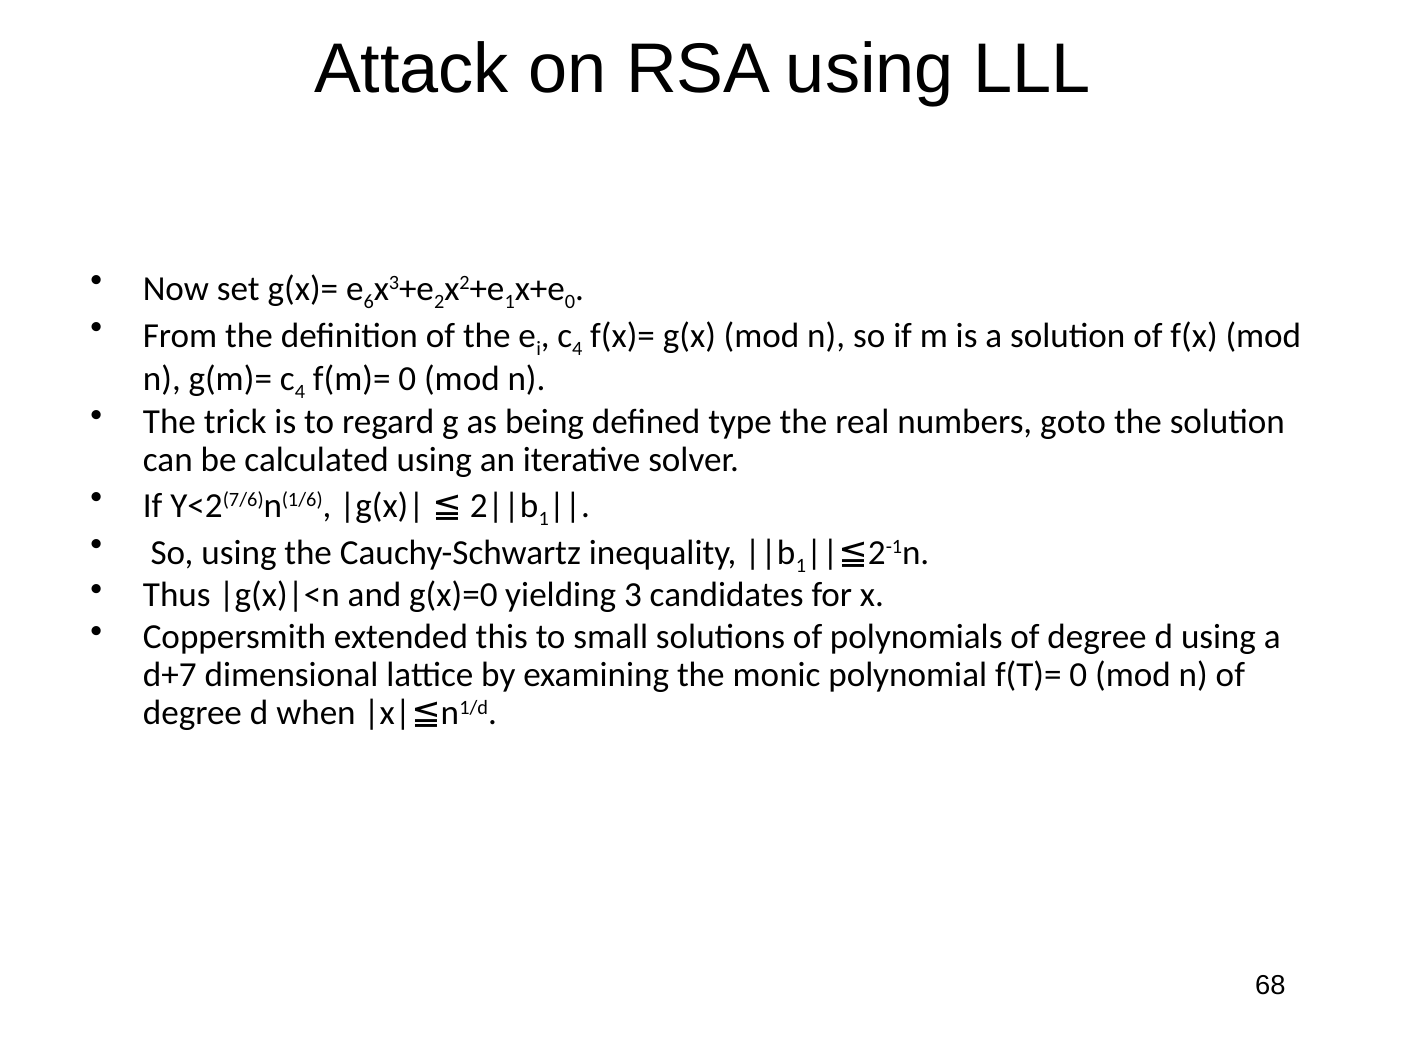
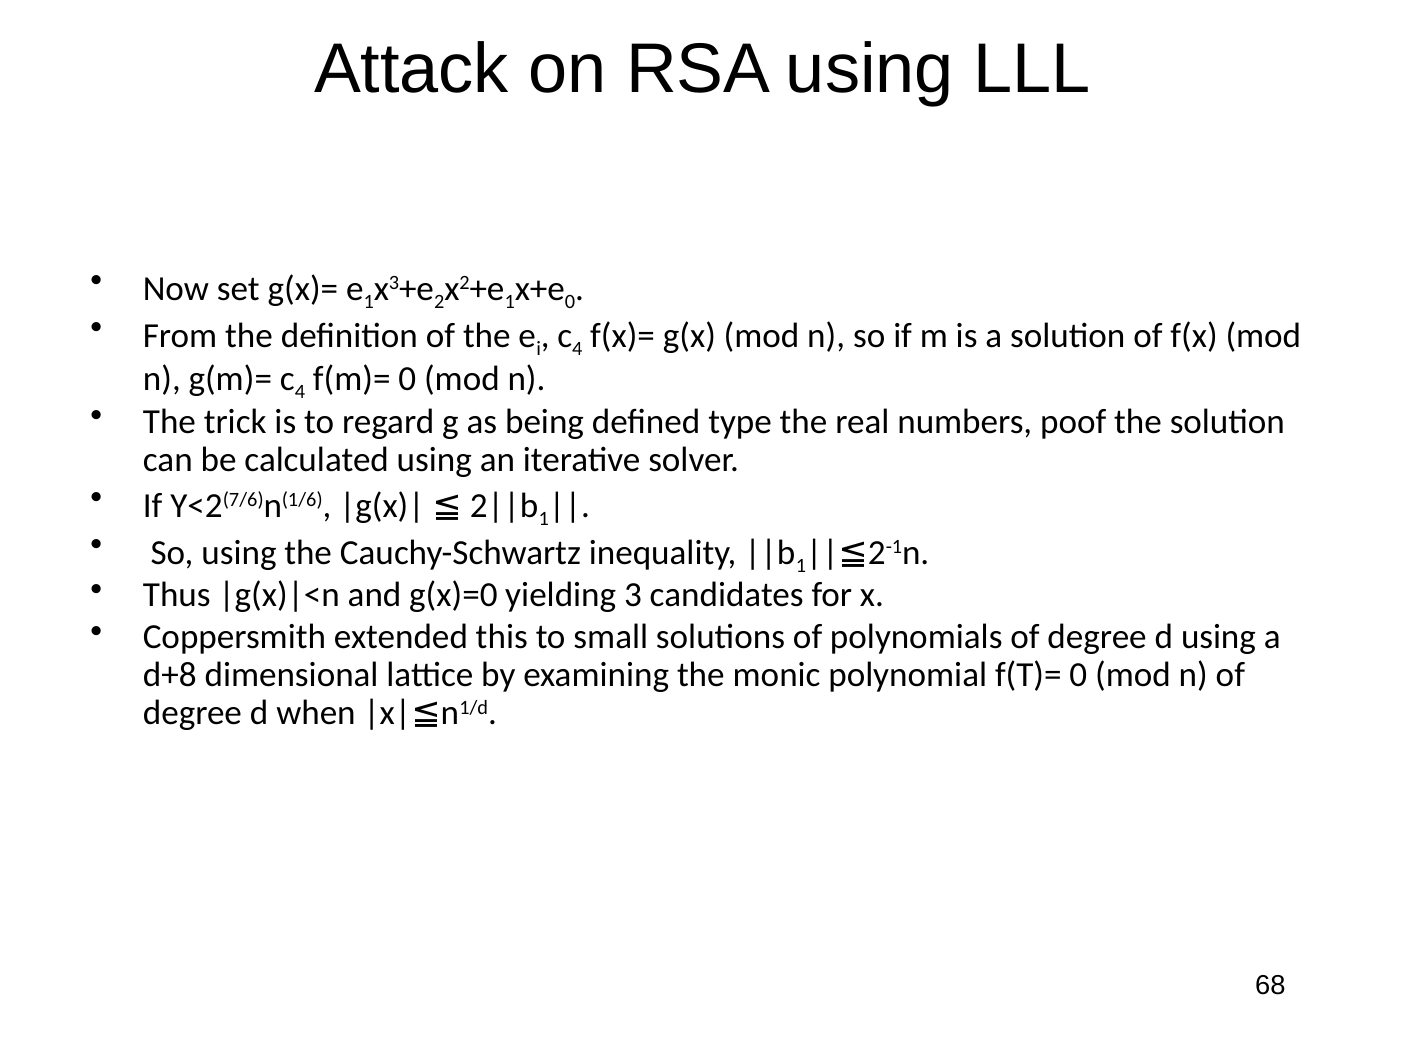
6: 6 -> 1 (369, 302)
goto: goto -> poof (1073, 421)
d+7: d+7 -> d+8 (170, 675)
